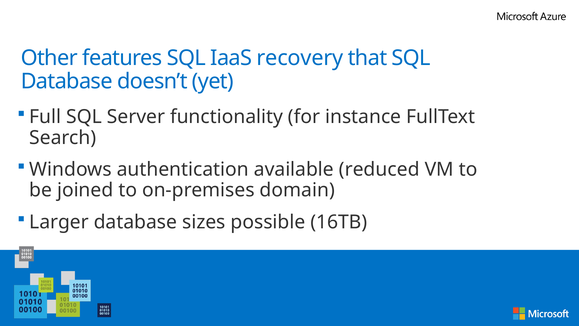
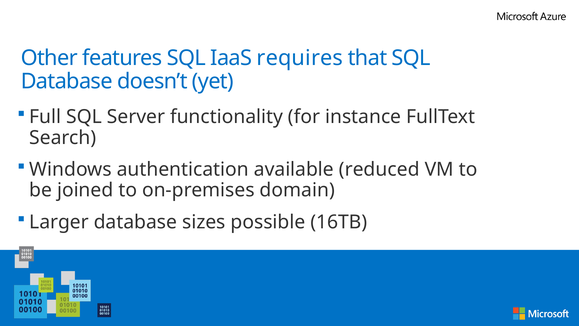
recovery: recovery -> requires (300, 58)
